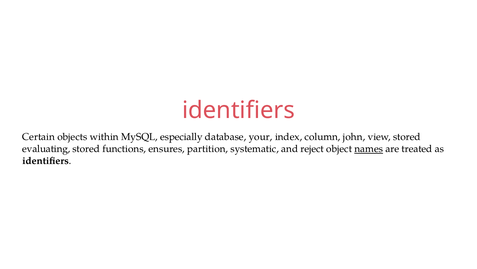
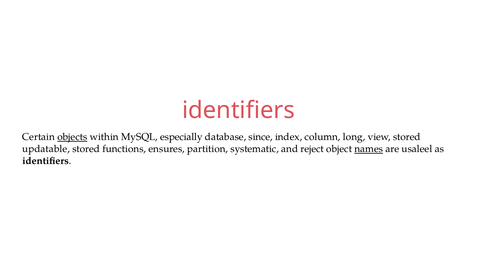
objects underline: none -> present (72, 137)
your: your -> since (261, 137)
john: john -> long (354, 137)
evaluating: evaluating -> updatable (46, 149)
treated: treated -> usaleel (417, 149)
